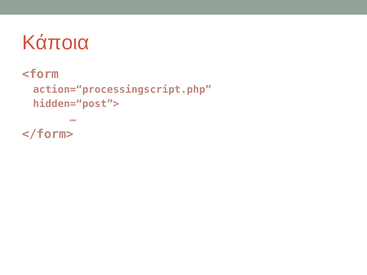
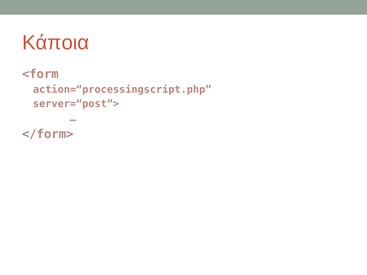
hidden=“post”>: hidden=“post”> -> server=“post”> (76, 104)
